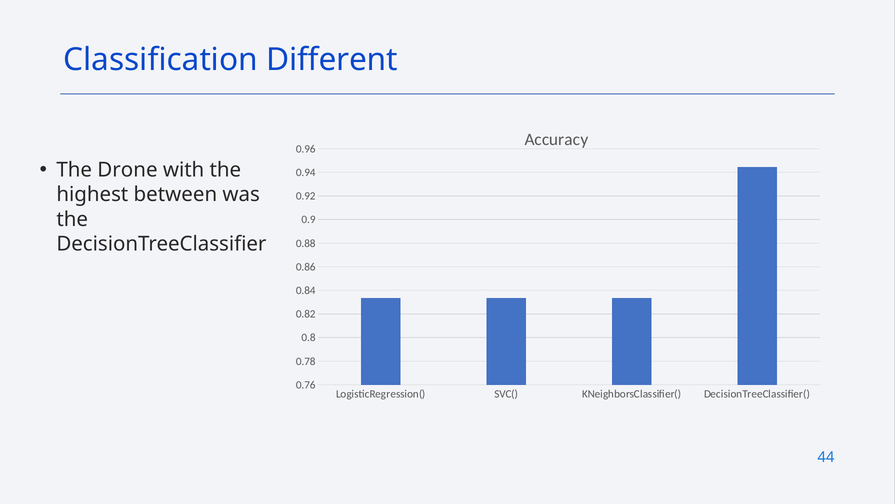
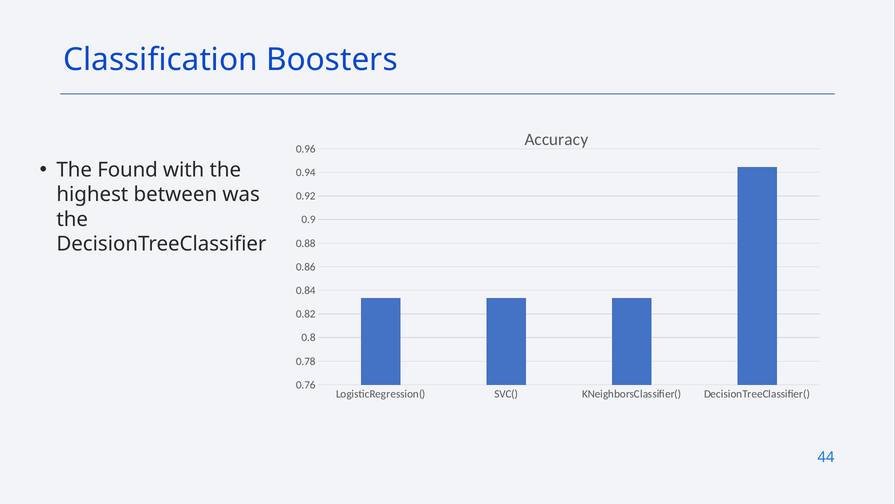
Different: Different -> Boosters (332, 60)
Drone: Drone -> Found (128, 170)
